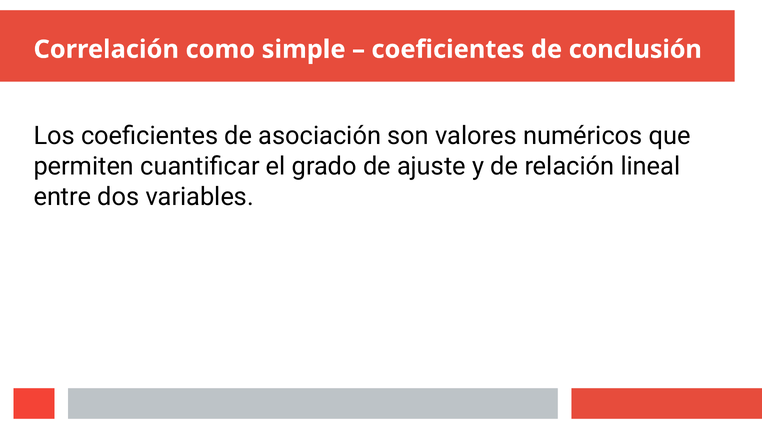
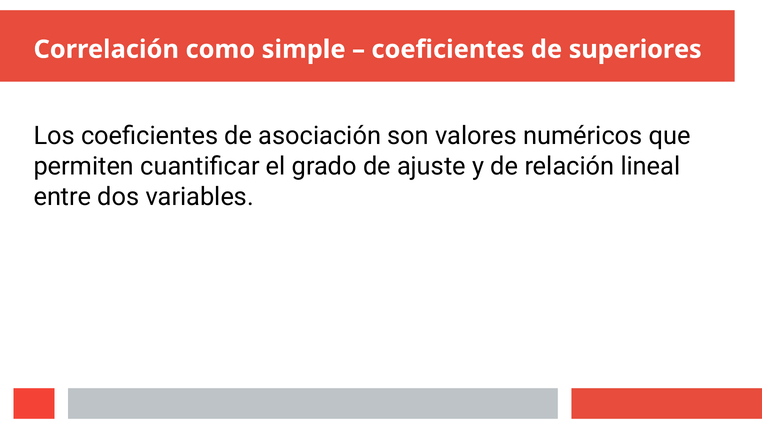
conclusión: conclusión -> superiores (635, 49)
